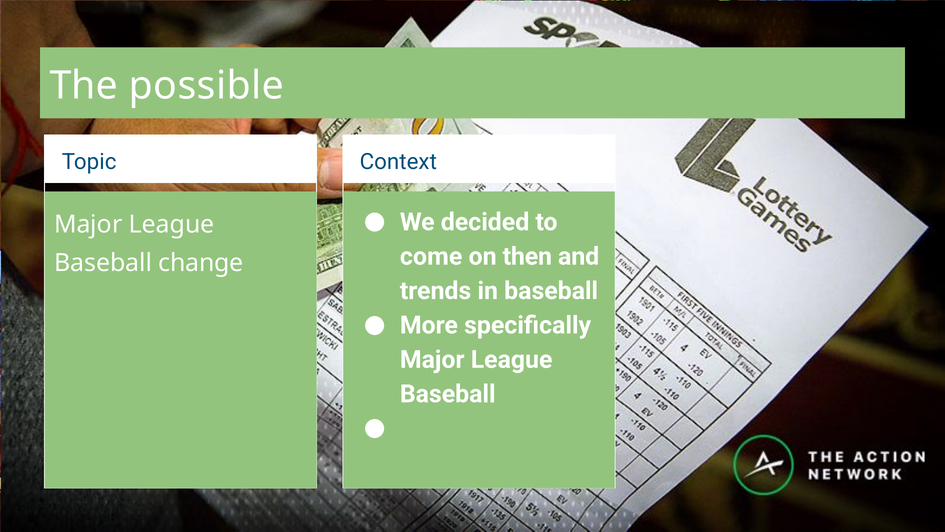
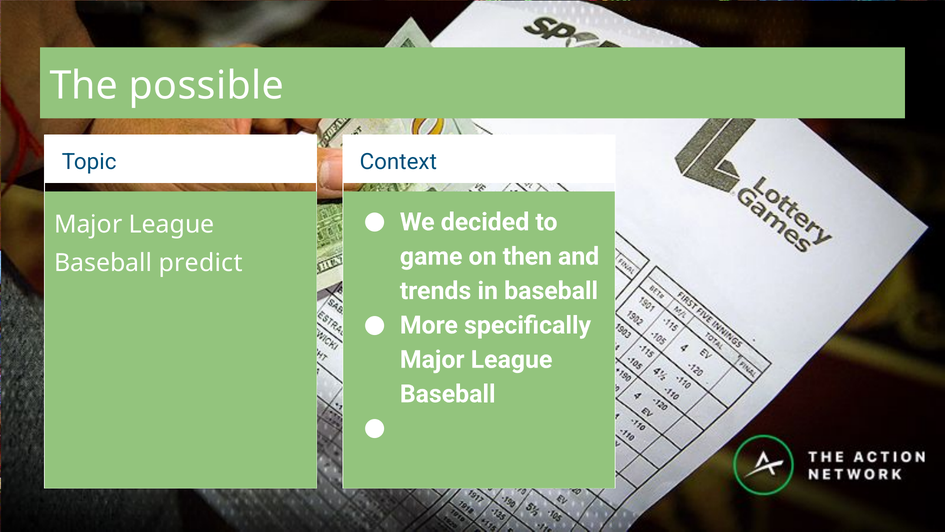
come: come -> game (431, 256)
change: change -> predict (201, 263)
